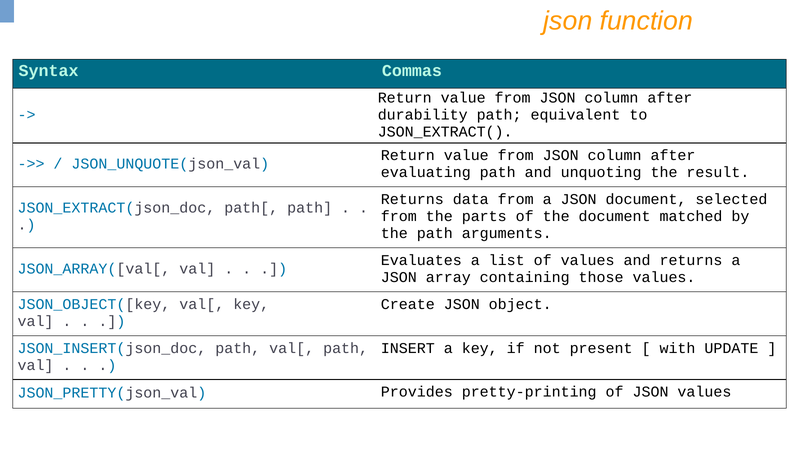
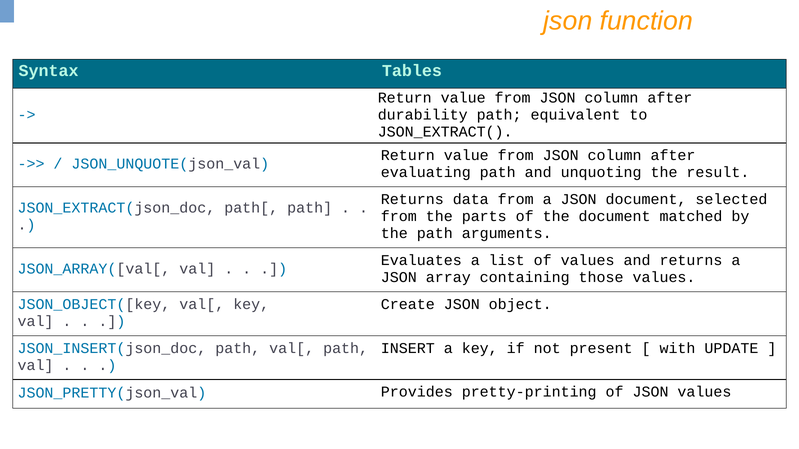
Commas: Commas -> Tables (412, 71)
